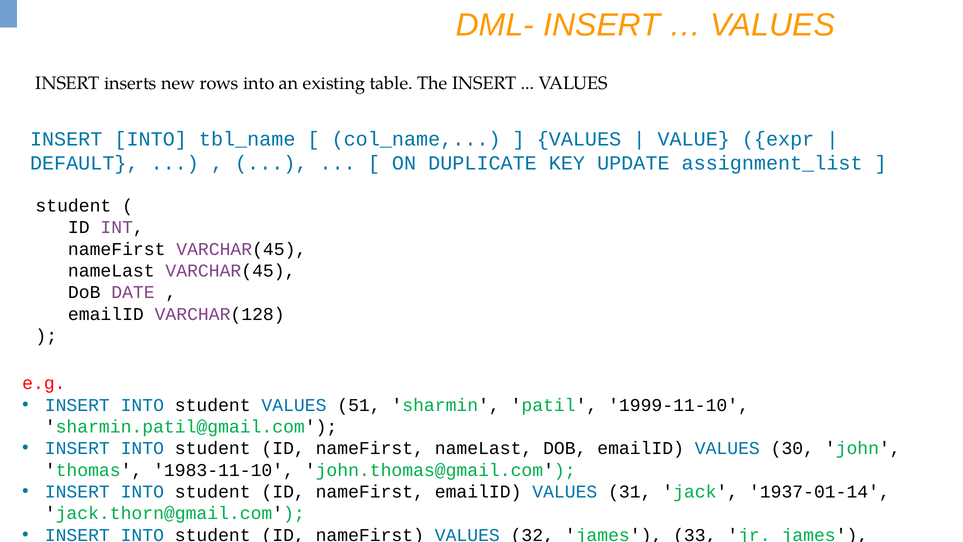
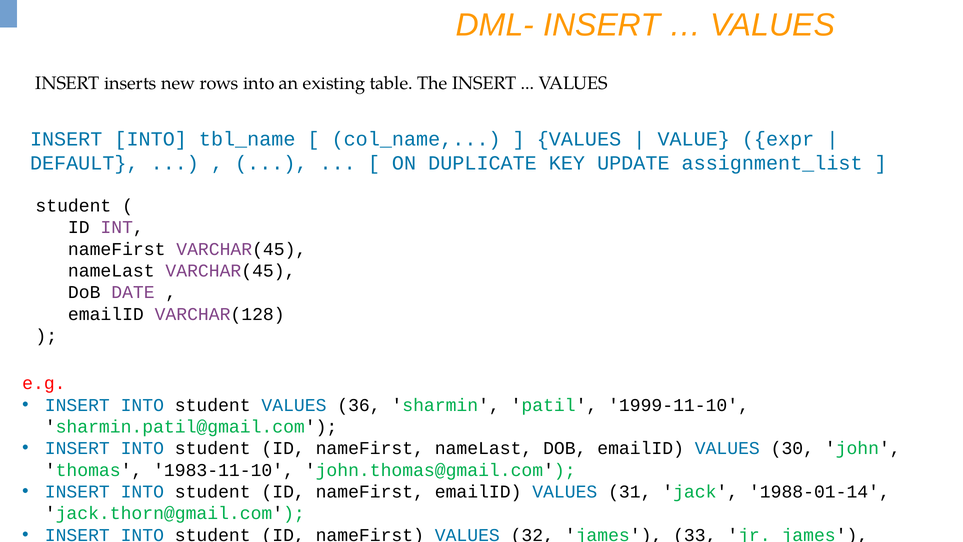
51: 51 -> 36 (359, 405)
1937-01-14: 1937-01-14 -> 1988-01-14 (819, 491)
